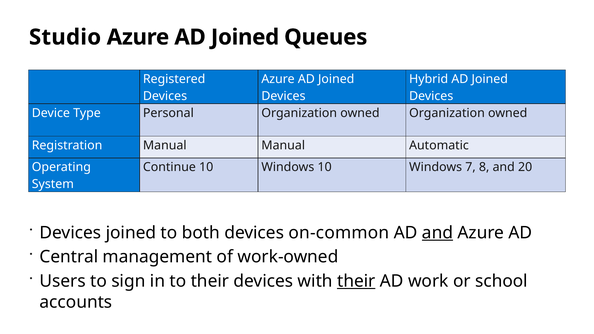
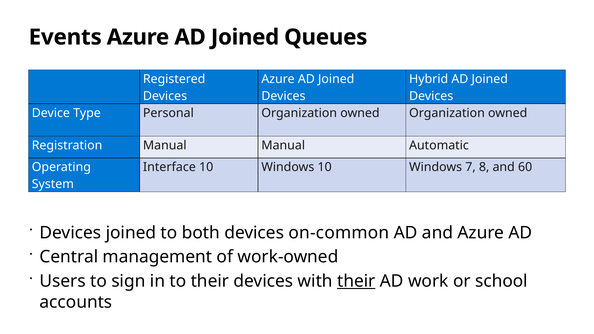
Studio: Studio -> Events (65, 37)
Continue: Continue -> Interface (169, 167)
20: 20 -> 60 (525, 167)
and underline: present -> none (438, 233)
